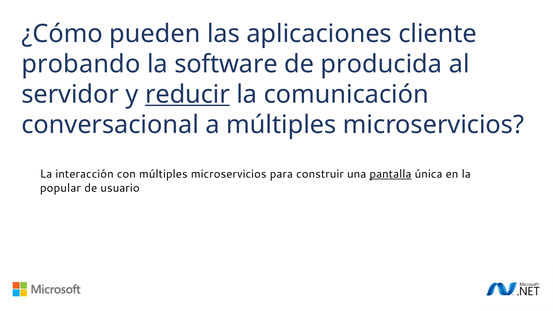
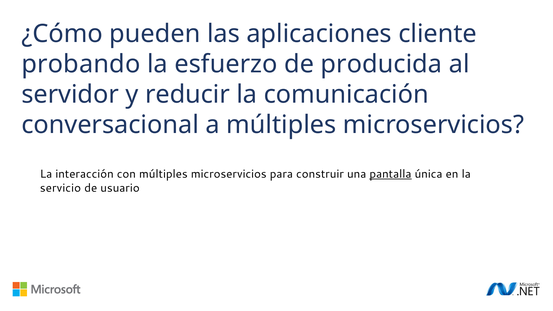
software: software -> esfuerzo (226, 64)
reducir underline: present -> none (187, 95)
popular: popular -> servicio (60, 188)
